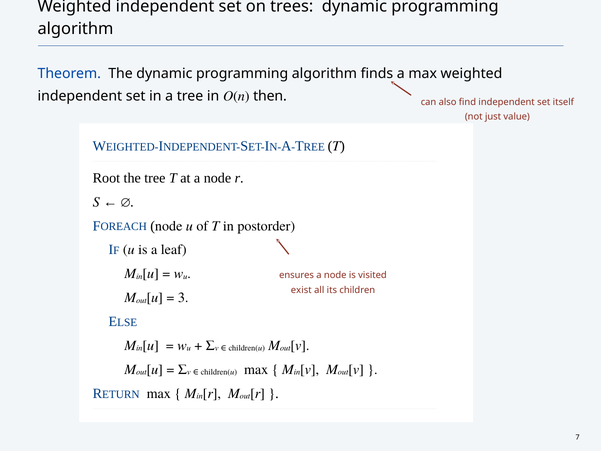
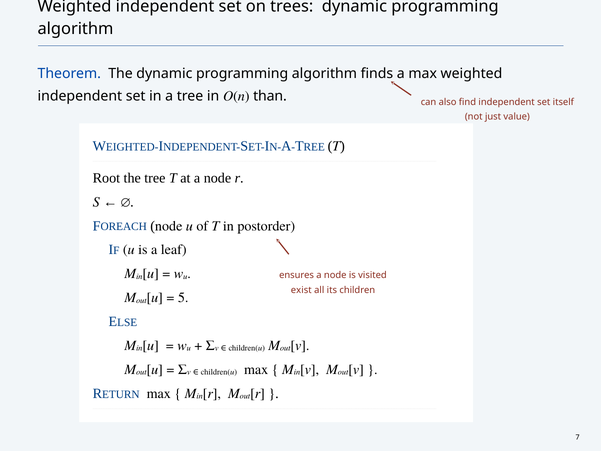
then: then -> than (270, 96)
3: 3 -> 5 (183, 298)
